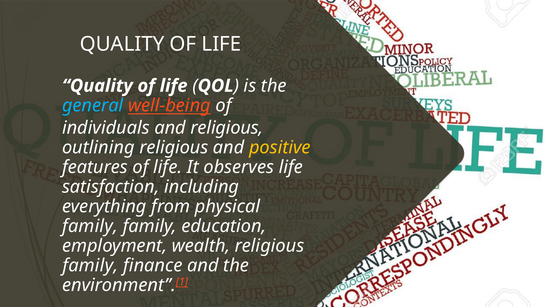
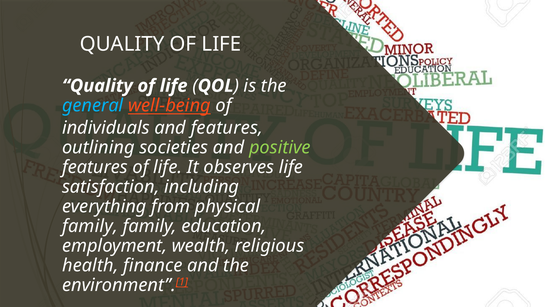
and religious: religious -> features (227, 128)
outlining religious: religious -> societies (174, 147)
positive colour: yellow -> light green (280, 147)
family: family -> health (90, 265)
